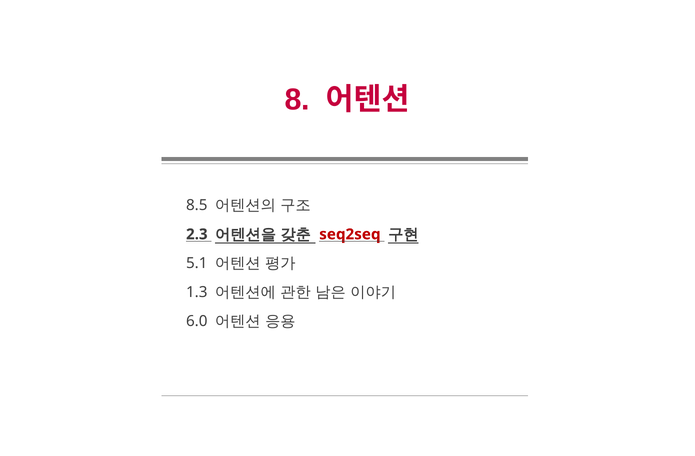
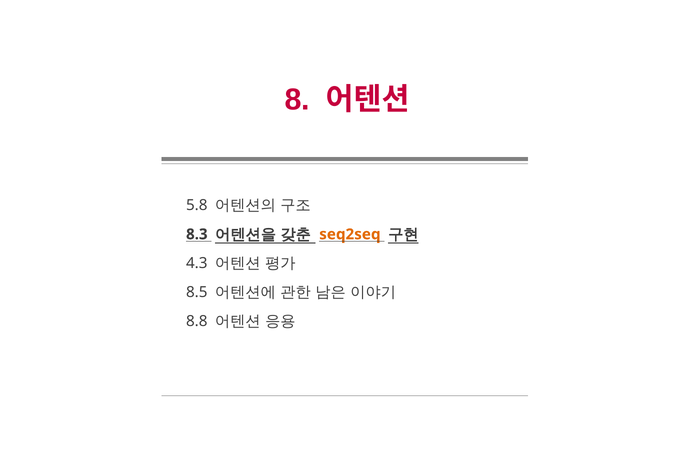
8.5: 8.5 -> 5.8 (197, 205)
2.3: 2.3 -> 8.3 (197, 235)
seq2seq colour: red -> orange (350, 235)
5.1: 5.1 -> 4.3 (197, 264)
1.3: 1.3 -> 8.5 (197, 293)
6.0: 6.0 -> 8.8 (197, 322)
